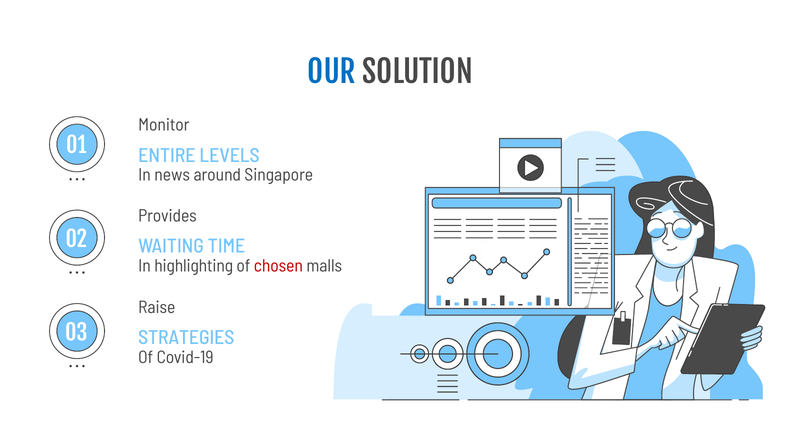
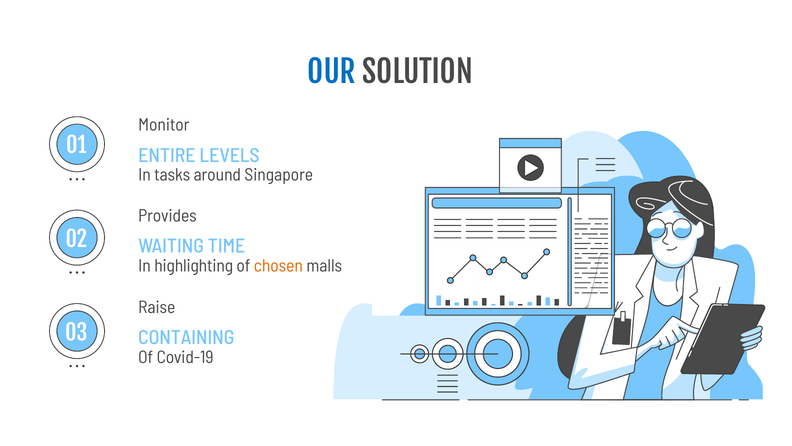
news: news -> tasks (172, 175)
chosen colour: red -> orange (278, 266)
STRATEGIES: STRATEGIES -> CONTAINING (186, 338)
